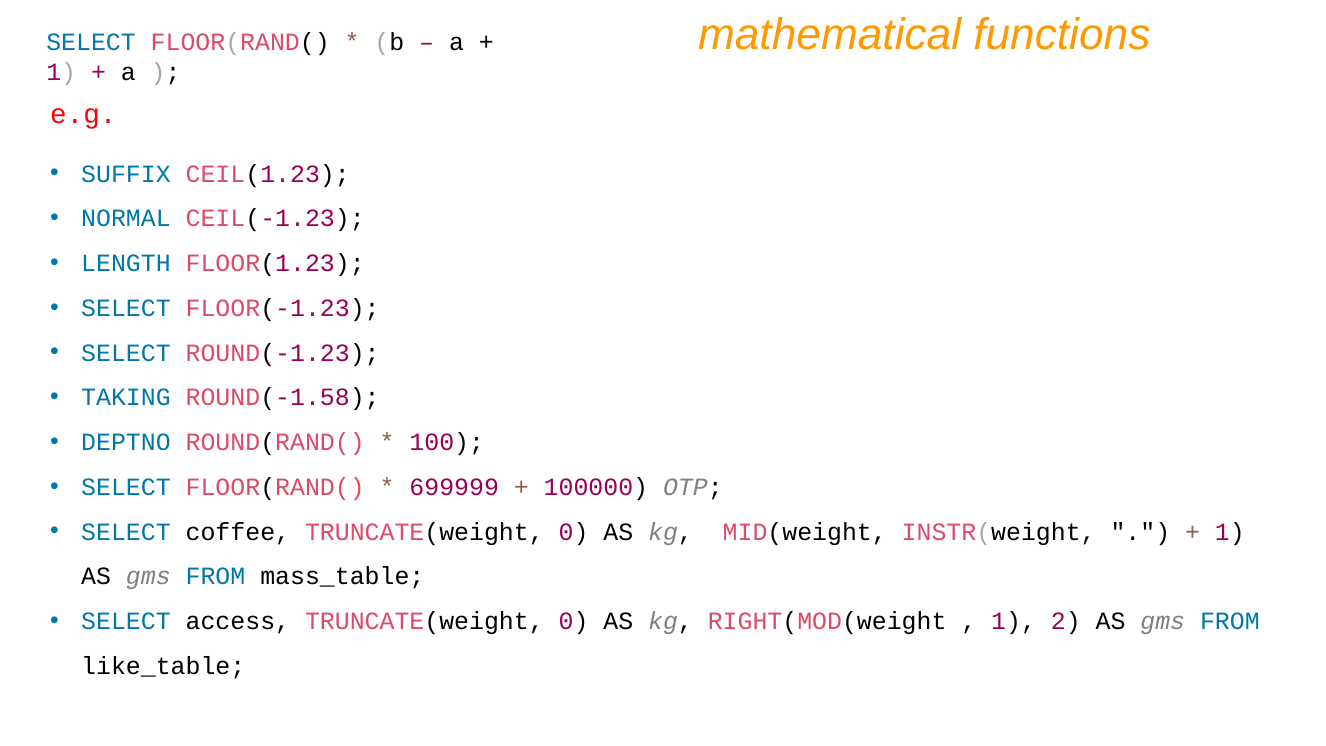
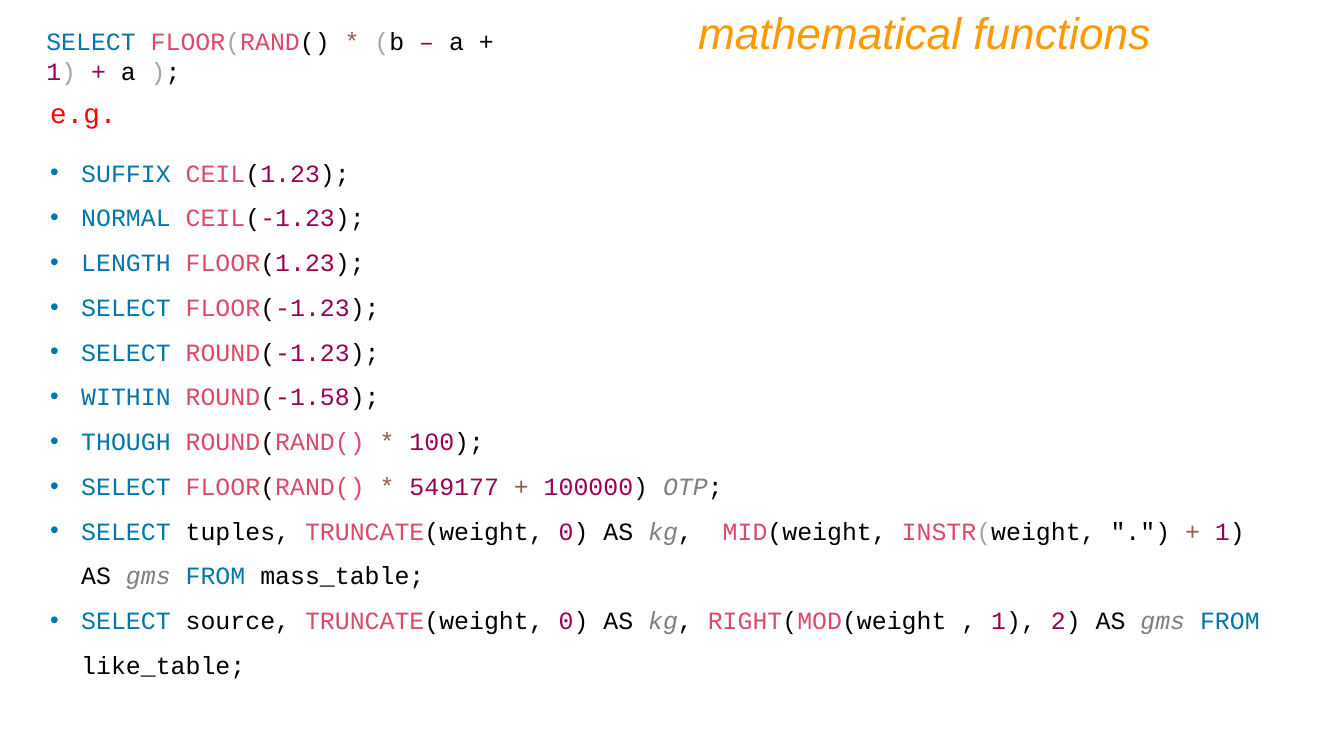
TAKING: TAKING -> WITHIN (126, 398)
DEPTNO: DEPTNO -> THOUGH (126, 442)
699999: 699999 -> 549177 (454, 487)
coffee: coffee -> tuples (238, 532)
access: access -> source (238, 621)
